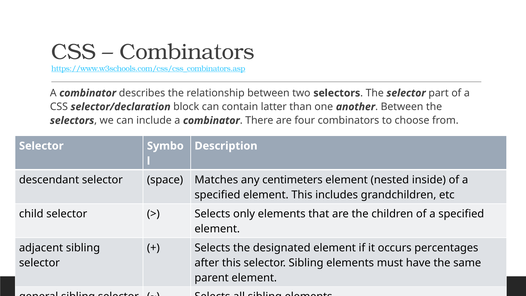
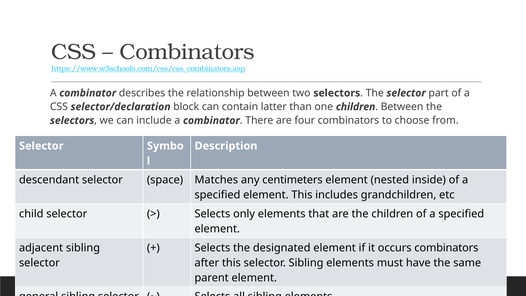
one another: another -> children (356, 107)
occurs percentages: percentages -> combinators (446, 248)
